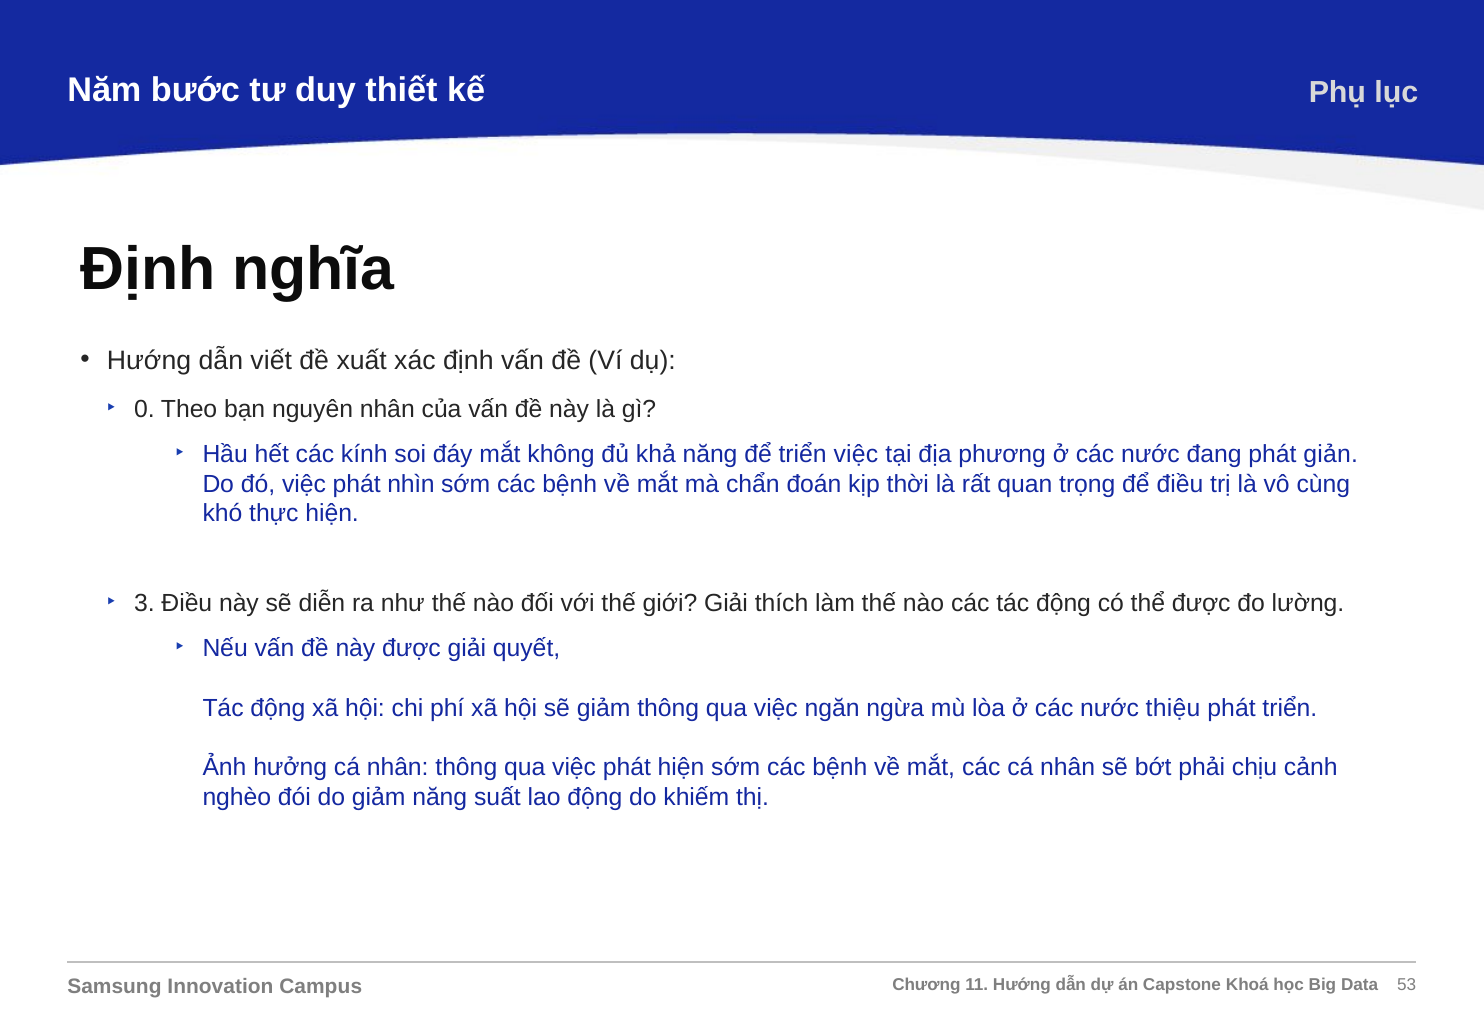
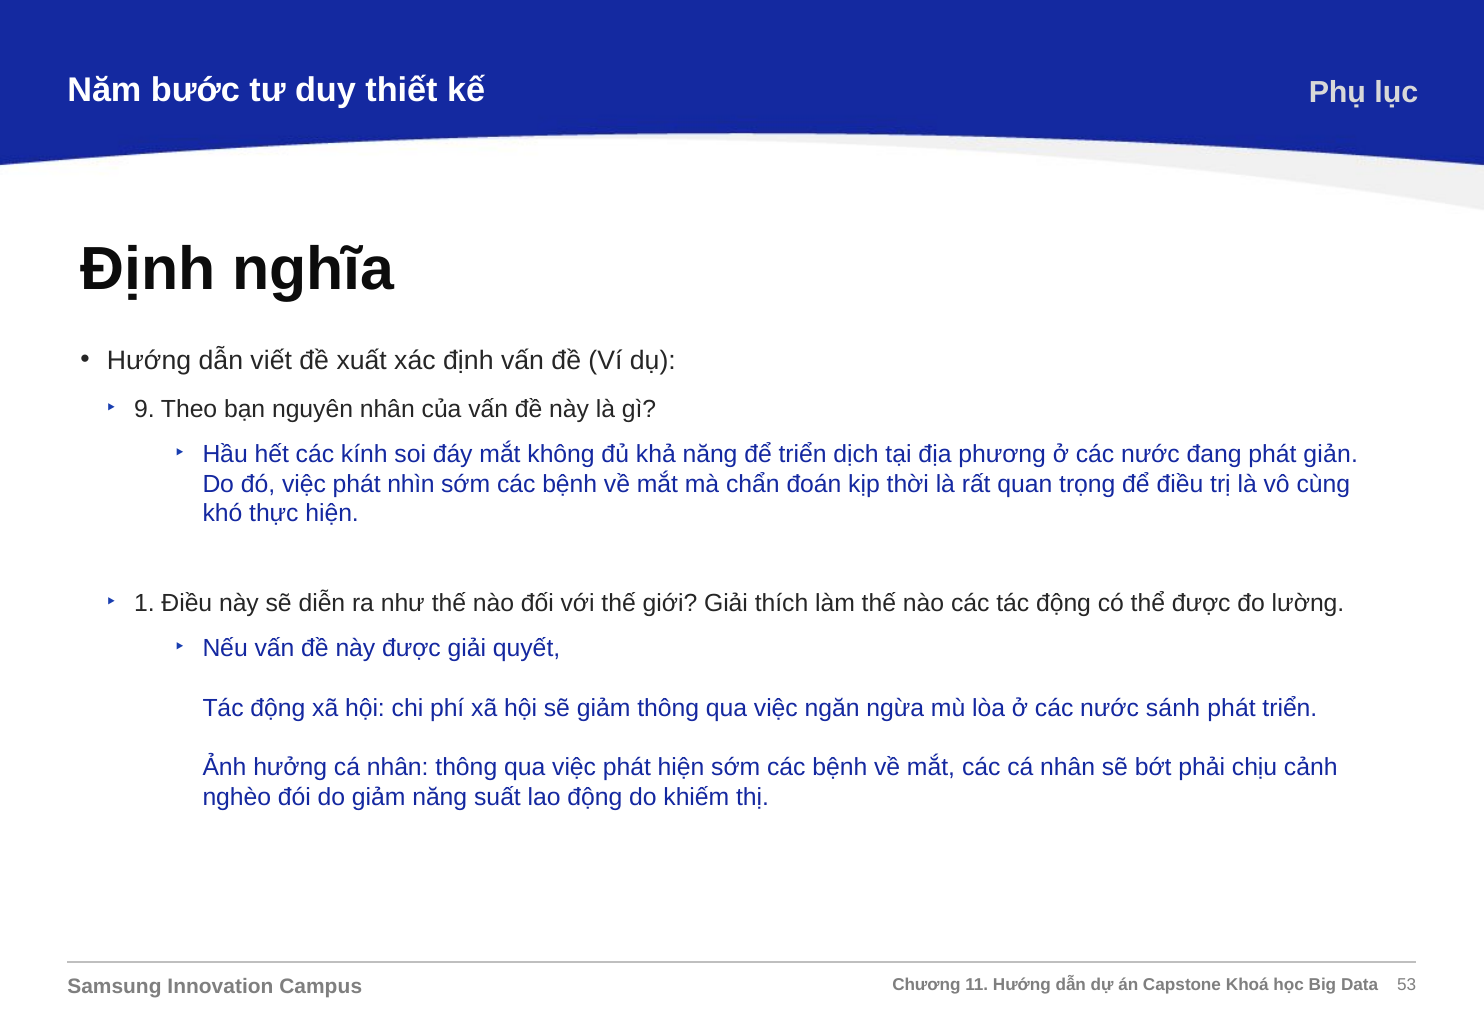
0: 0 -> 9 (144, 410)
triển việc: việc -> dịch (856, 455)
3: 3 -> 1 (144, 604)
thiệu: thiệu -> sánh (1173, 708)
